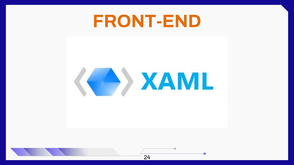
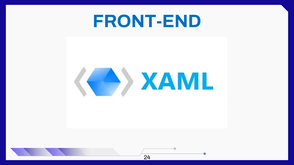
FRONT-END colour: orange -> blue (147, 21)
